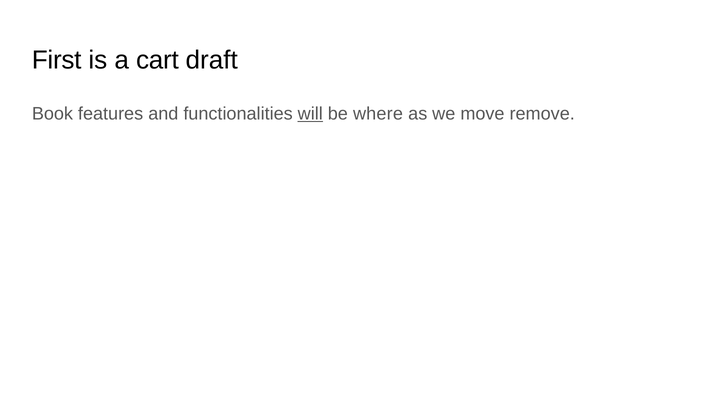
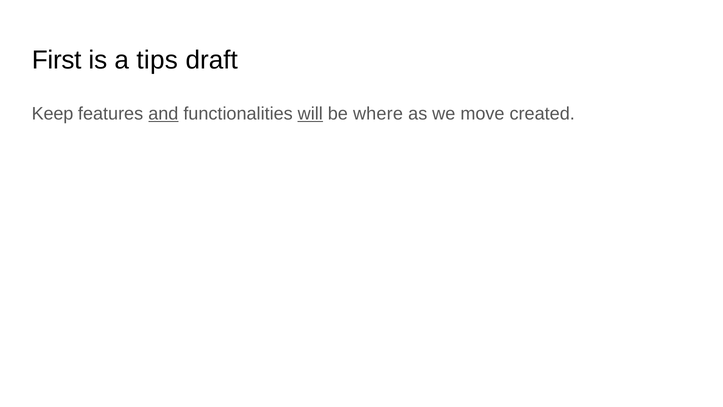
cart: cart -> tips (157, 60)
Book: Book -> Keep (53, 114)
and underline: none -> present (163, 114)
remove: remove -> created (542, 114)
